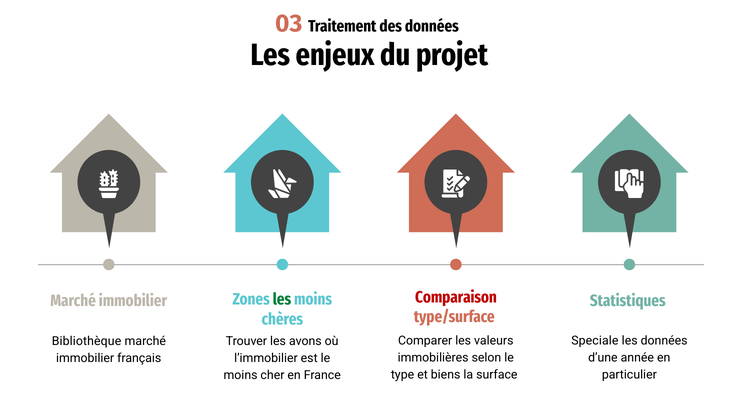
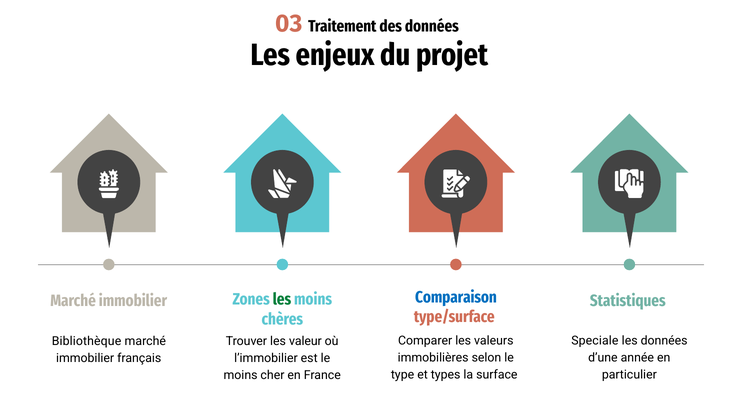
Comparaison colour: red -> blue (456, 297)
avons: avons -> valeur (305, 341)
biens: biens -> types (446, 375)
